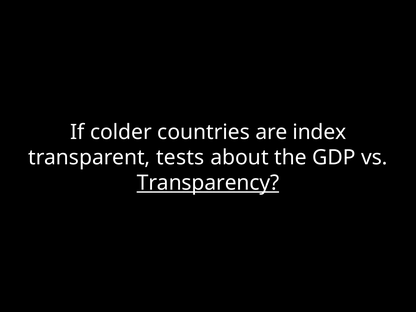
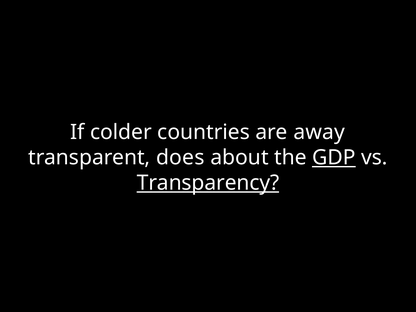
index: index -> away (319, 132)
tests: tests -> does (180, 158)
GDP underline: none -> present (334, 158)
